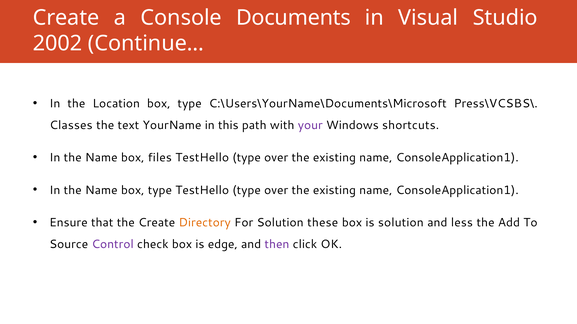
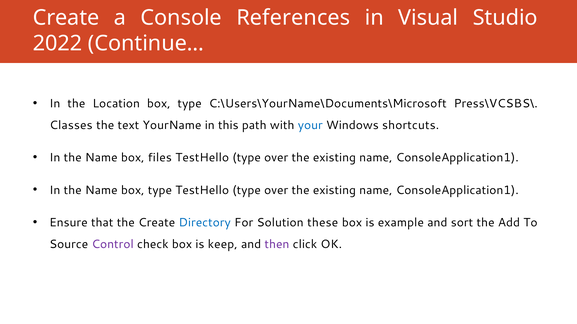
Documents: Documents -> References (293, 18)
2002: 2002 -> 2022 (58, 44)
your colour: purple -> blue (310, 125)
Directory colour: orange -> blue (205, 223)
is solution: solution -> example (401, 223)
less: less -> sort (462, 223)
edge: edge -> keep (223, 244)
